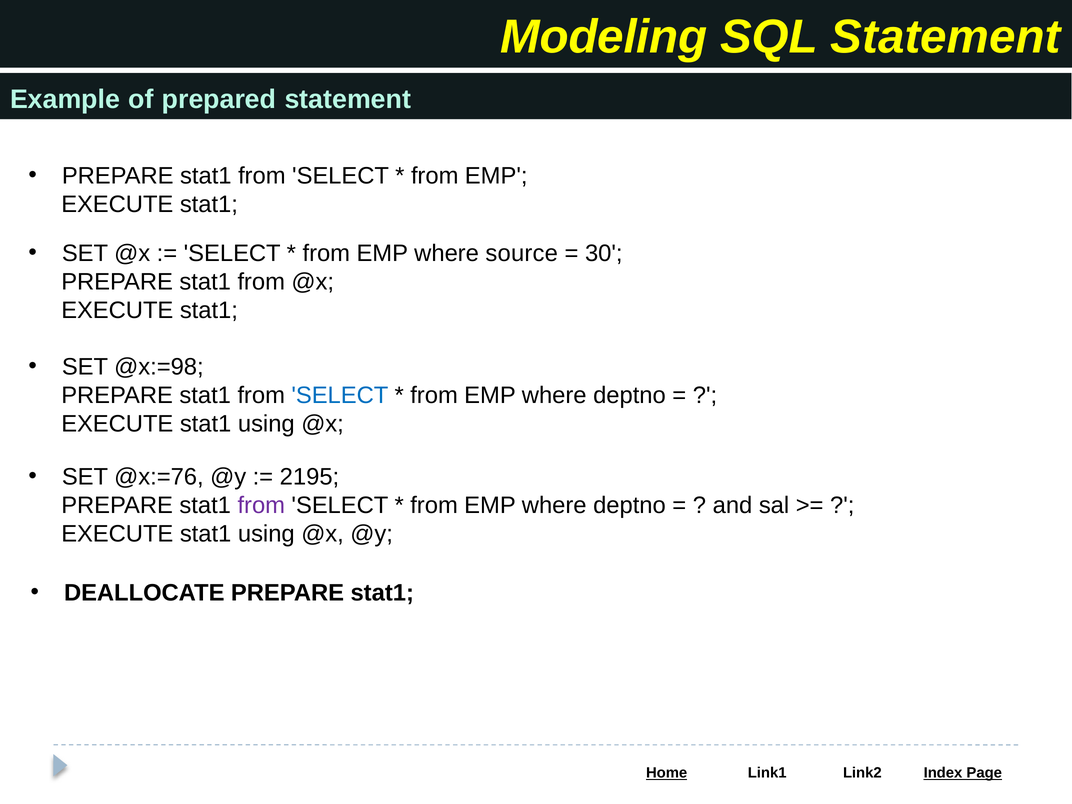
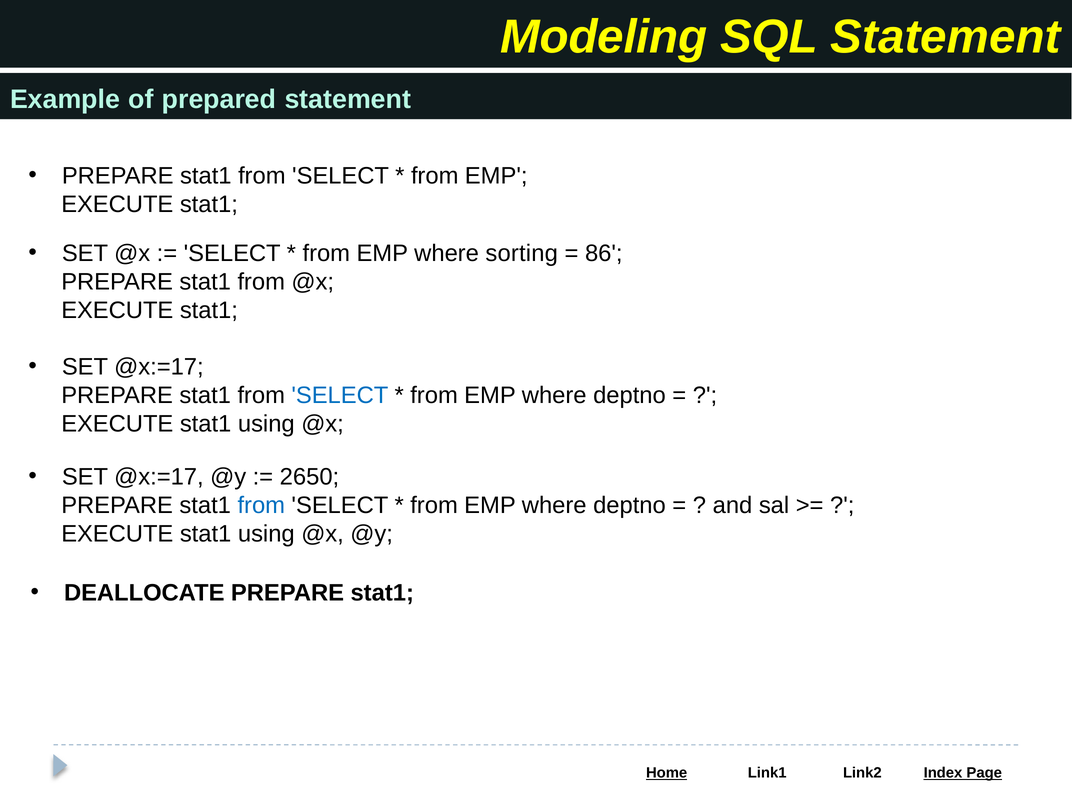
source: source -> sorting (522, 253)
30: 30 -> 86 (604, 253)
@x:=98: @x:=98 -> @x:=17 (159, 367)
@x:=76: @x:=76 -> @x:=17 (159, 477)
2195: 2195 -> 2650 (309, 477)
from colour: purple -> blue (261, 505)
